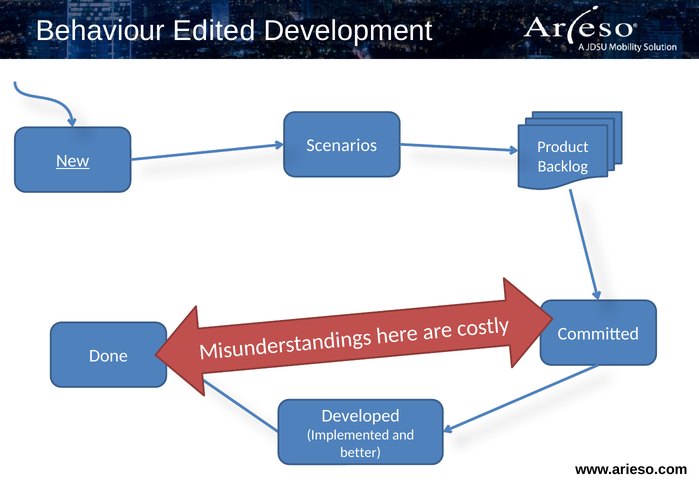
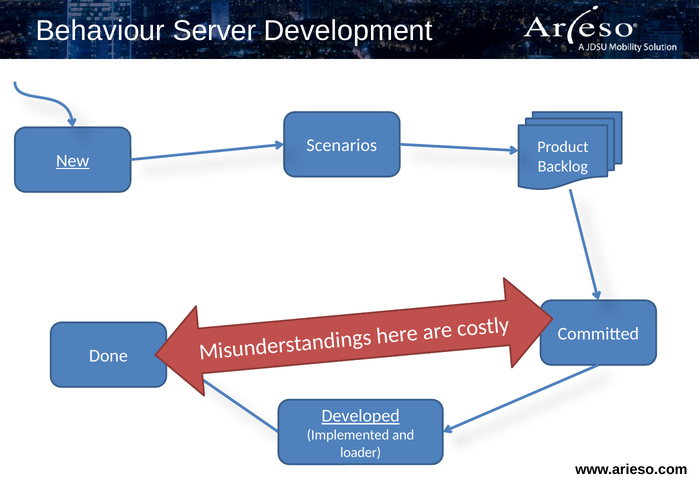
Edited: Edited -> Server (215, 31)
Developed underline: none -> present (361, 416)
better: better -> loader (361, 452)
